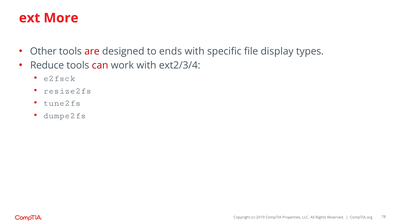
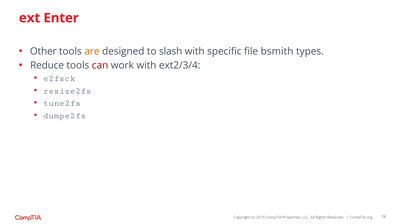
More: More -> Enter (61, 18)
are colour: red -> orange (92, 51)
ends: ends -> slash (171, 51)
display: display -> bsmith (277, 51)
